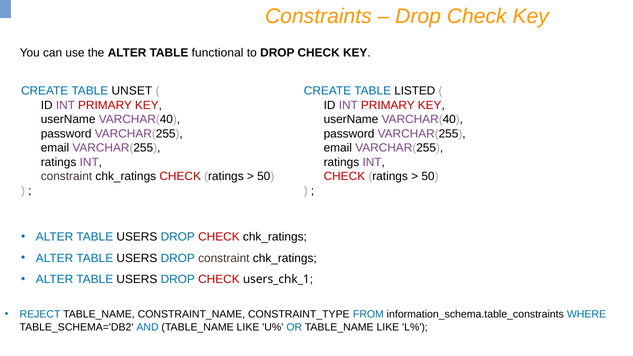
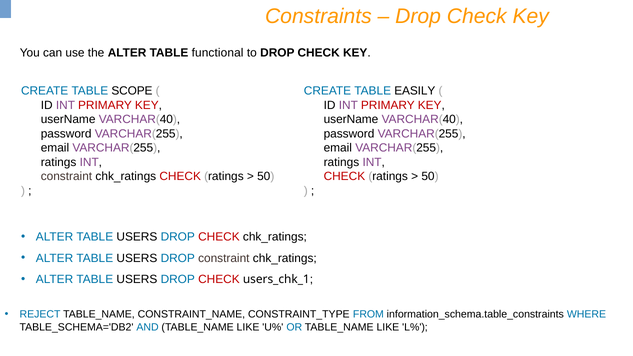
UNSET: UNSET -> SCOPE (132, 91)
LISTED: LISTED -> EASILY (415, 91)
